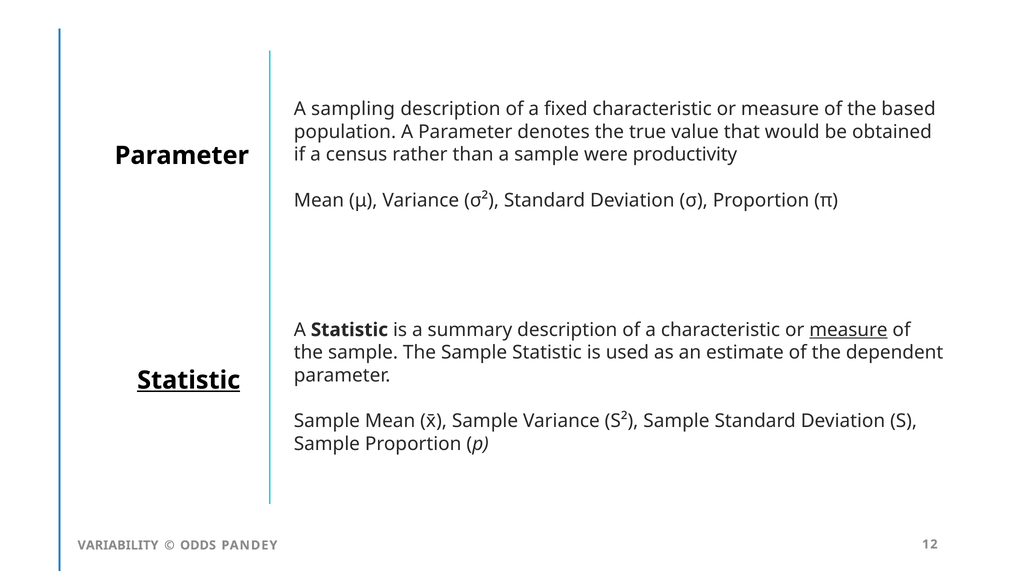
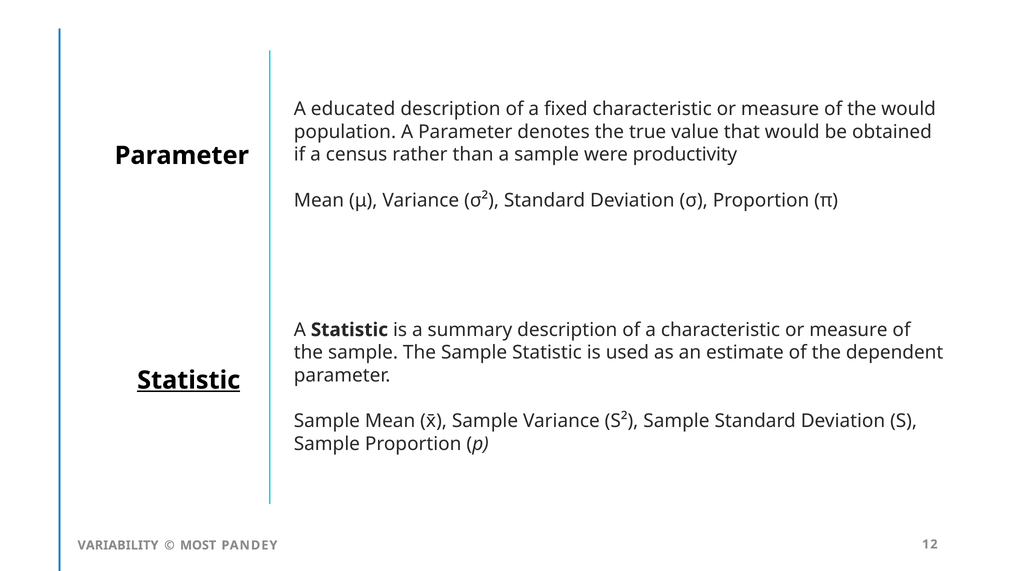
sampling: sampling -> educated (353, 109)
the based: based -> would (909, 109)
measure underline: present -> none (848, 330)
ODDS: ODDS -> MOST (198, 545)
